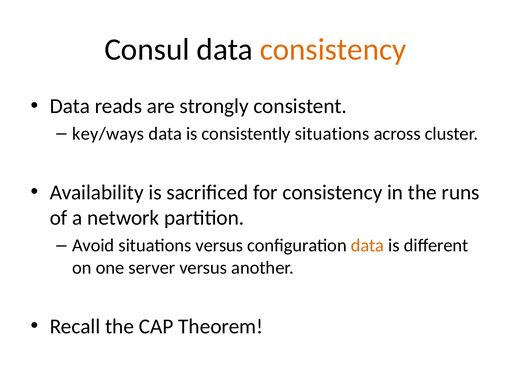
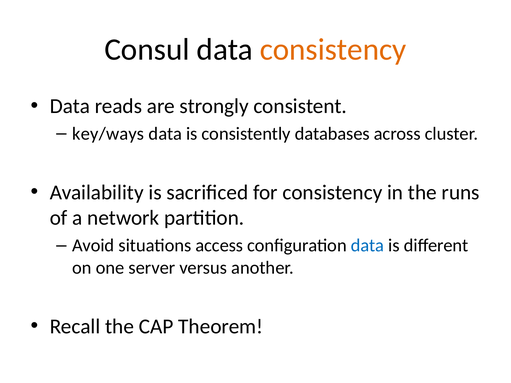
consistently situations: situations -> databases (332, 134)
situations versus: versus -> access (219, 246)
data colour: orange -> blue (368, 246)
